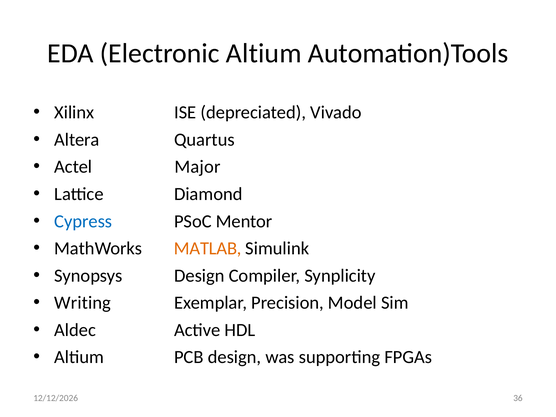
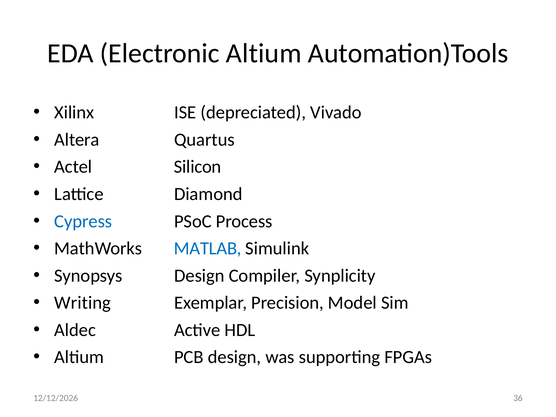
Major: Major -> Silicon (198, 167)
Mentor: Mentor -> Process (244, 221)
MATLAB colour: orange -> blue (208, 248)
